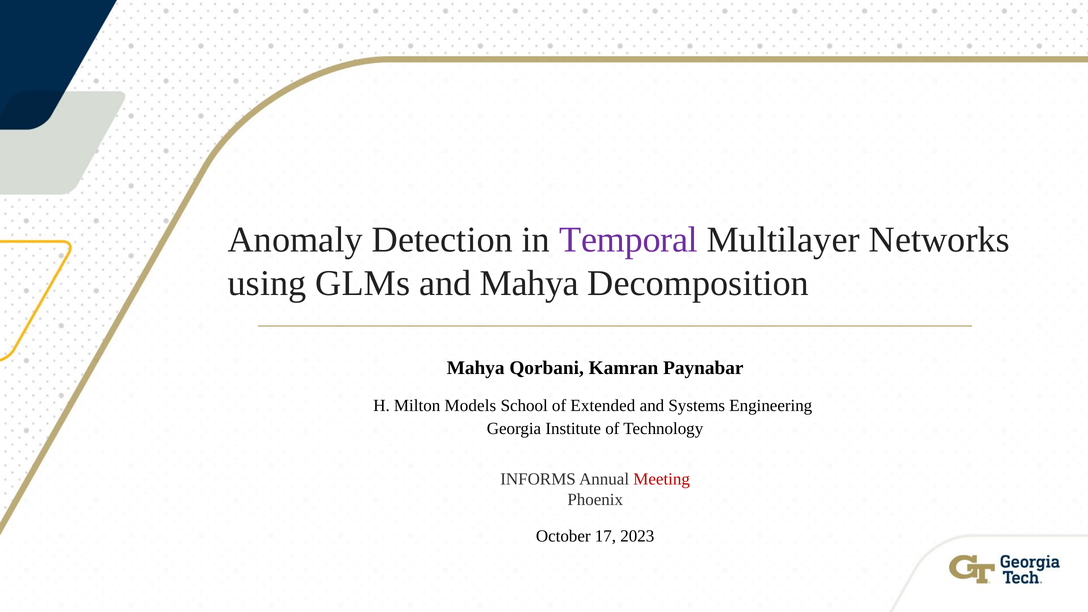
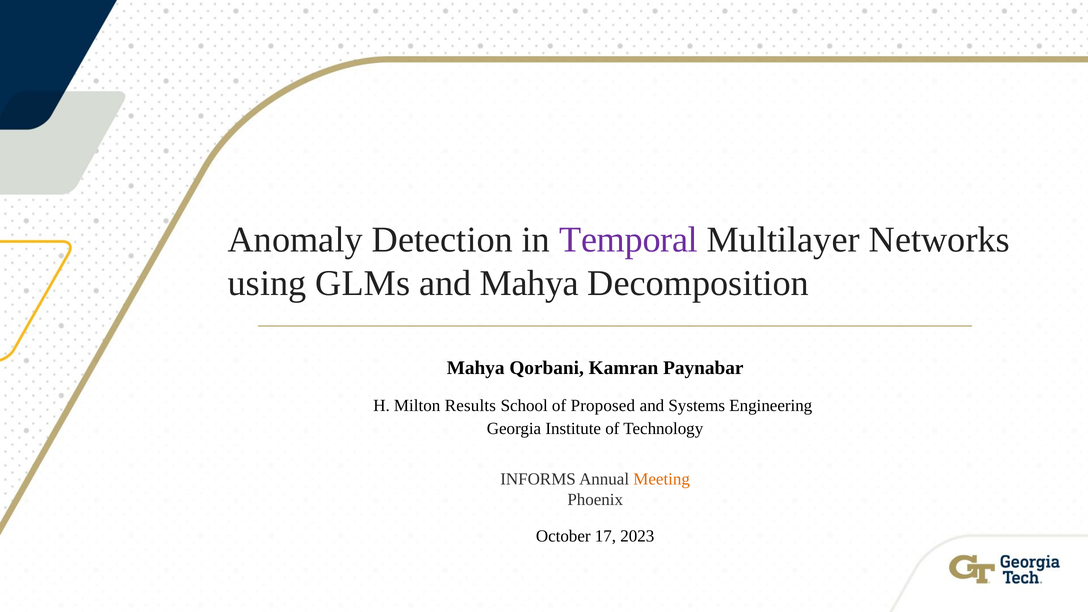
Models: Models -> Results (470, 406)
Extended: Extended -> Proposed (603, 406)
Meeting colour: red -> orange (662, 479)
